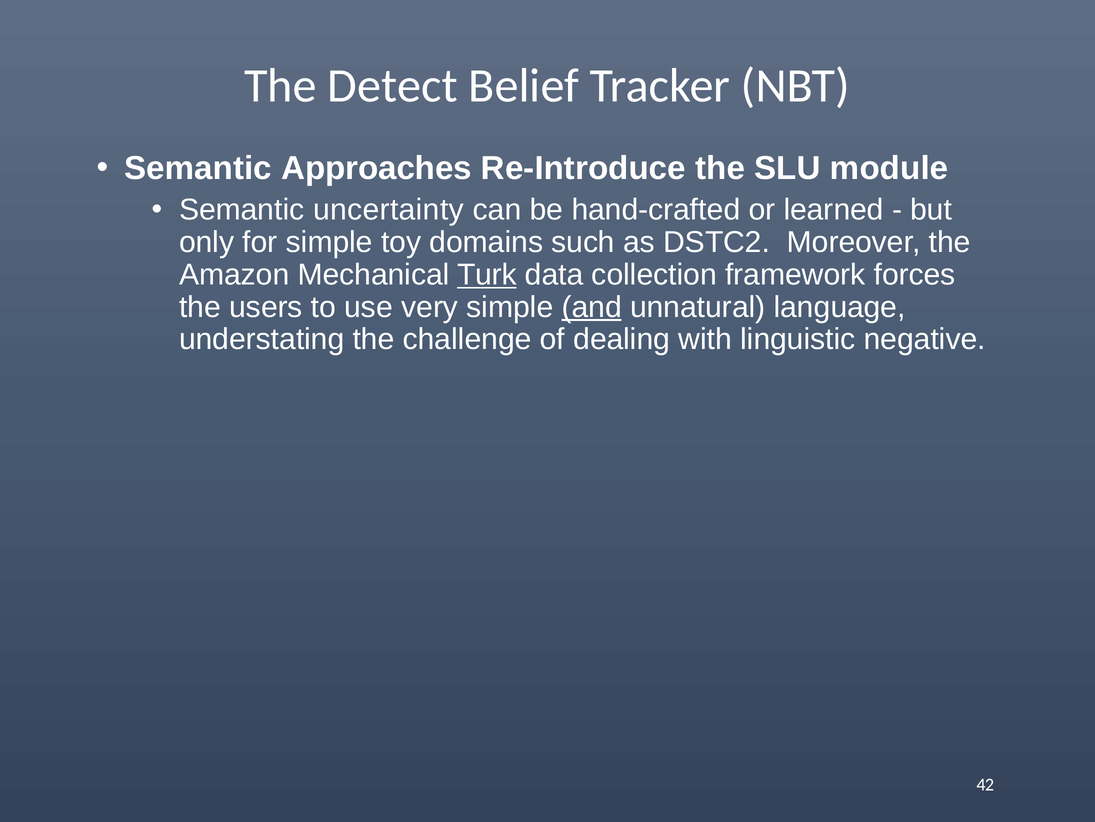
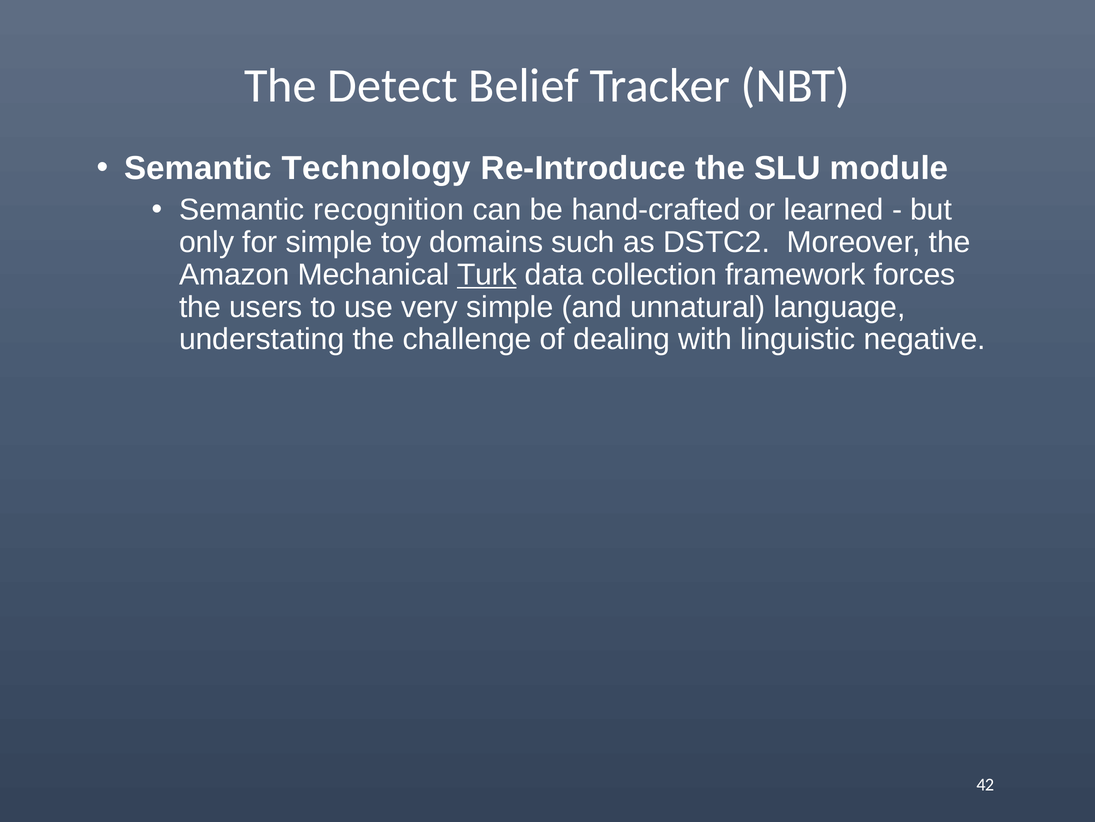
Approaches: Approaches -> Technology (376, 168)
uncertainty: uncertainty -> recognition (389, 210)
and underline: present -> none (592, 307)
